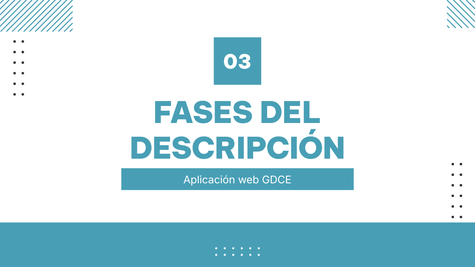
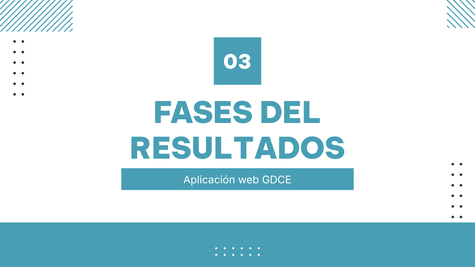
DESCRIPCIÓN: DESCRIPCIÓN -> RESULTADOS (238, 149)
